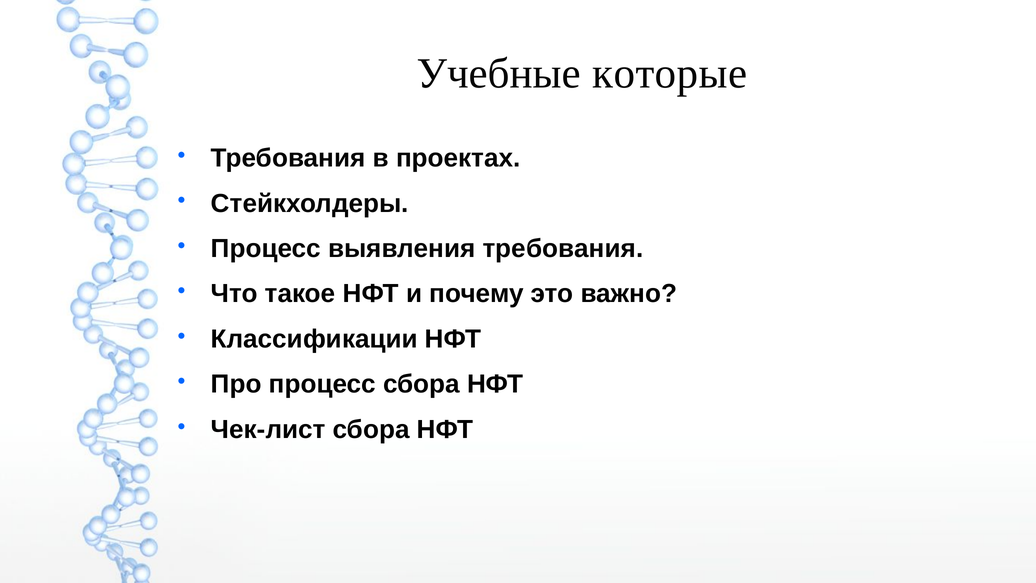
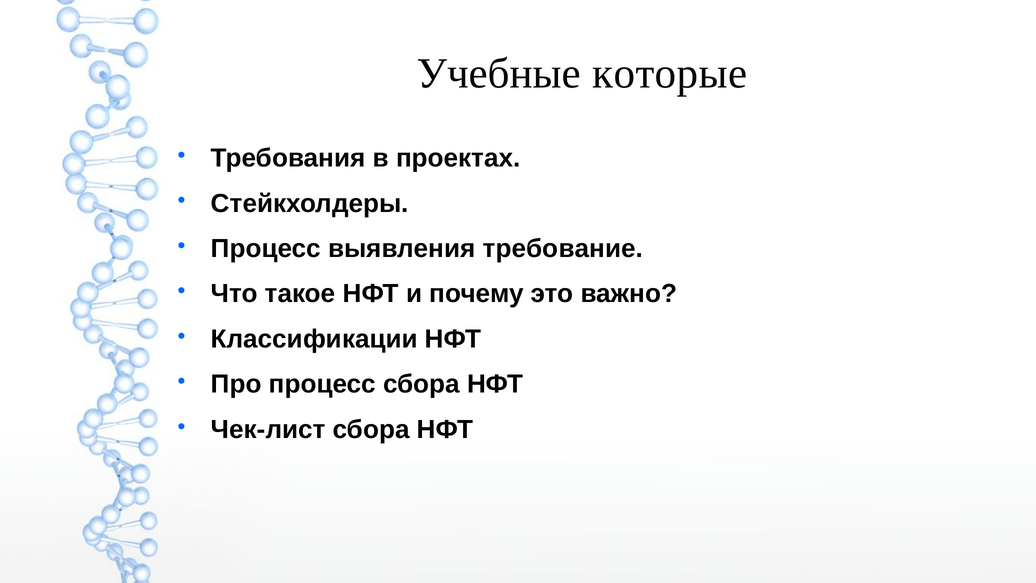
выявления требования: требования -> требование (563, 249)
